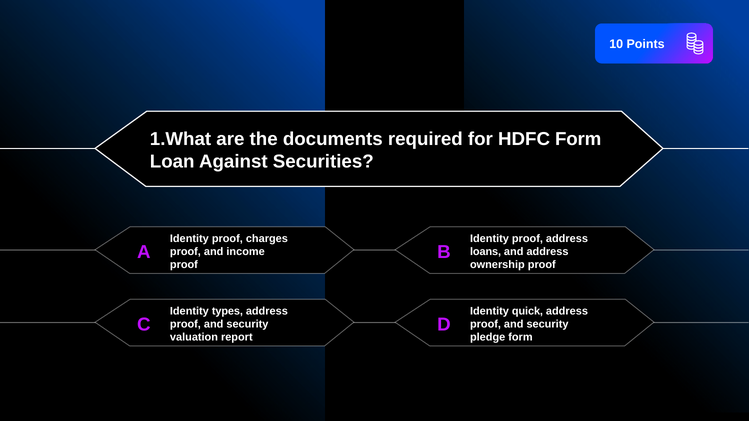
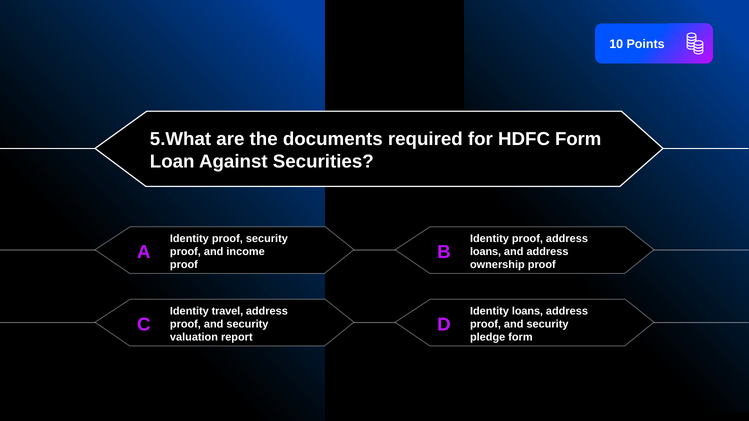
1.What: 1.What -> 5.What (180, 139)
proof charges: charges -> security (267, 239)
types: types -> travel (227, 311)
Identity quick: quick -> loans (527, 311)
